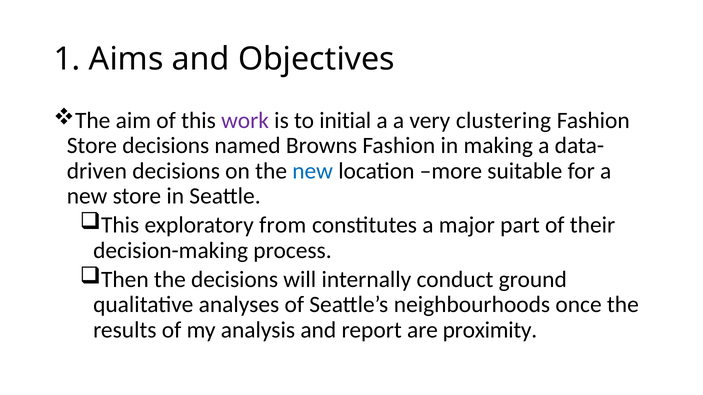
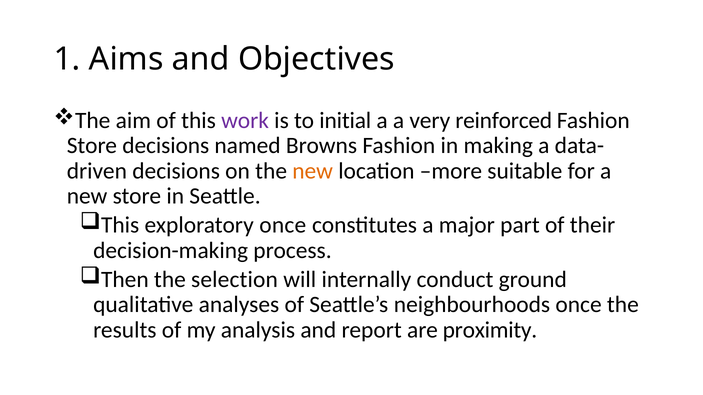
clustering: clustering -> reinforced (504, 120)
new colour: blue -> orange (313, 171)
exploratory from: from -> once (283, 225)
the decisions: decisions -> selection (234, 280)
